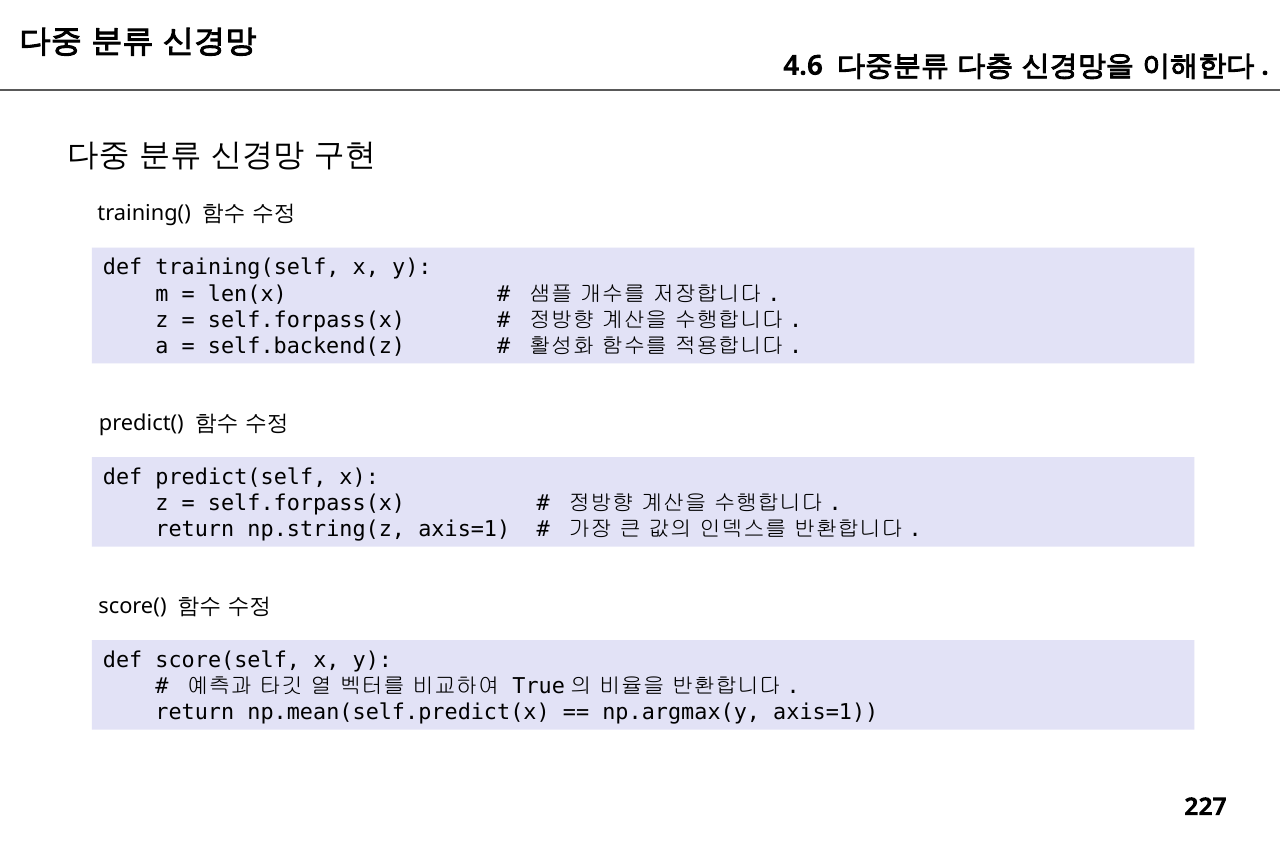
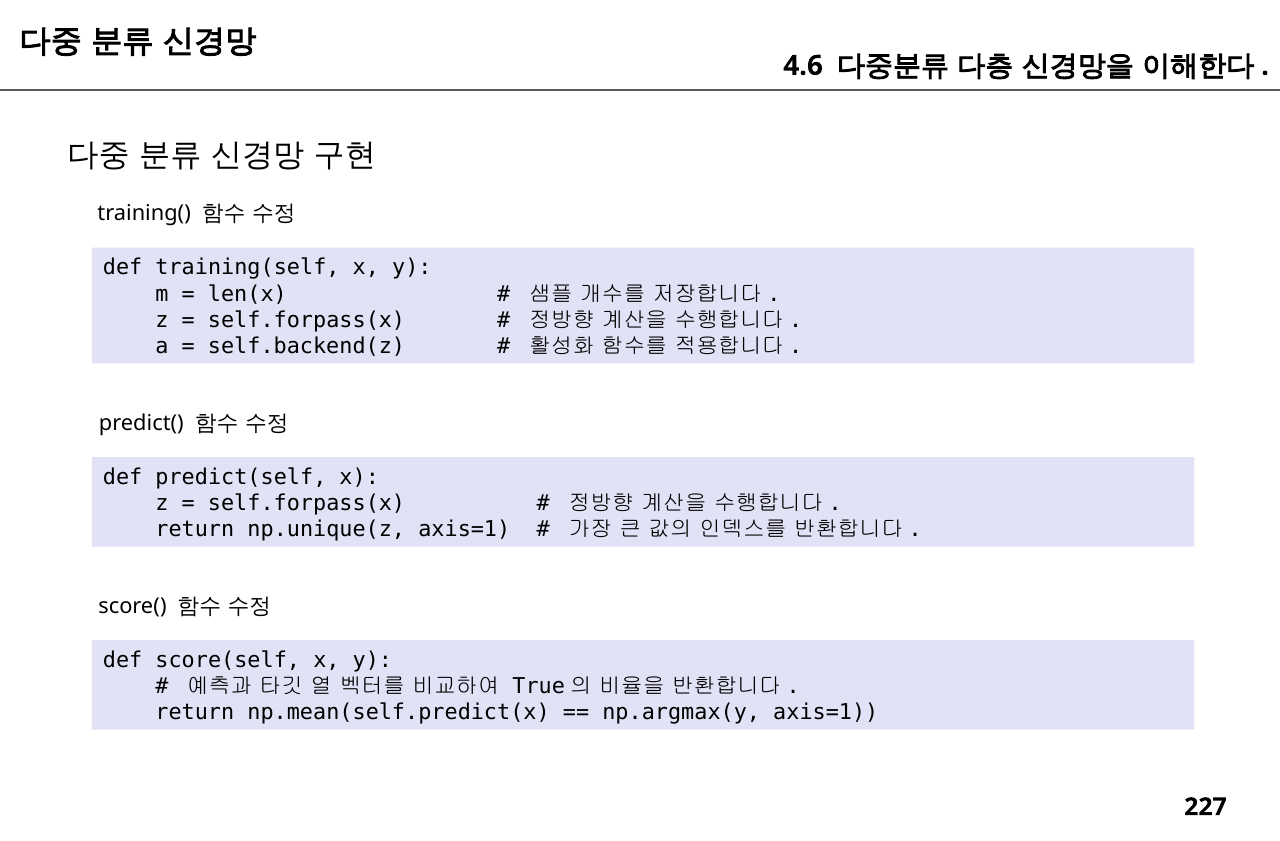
np.string(z: np.string(z -> np.unique(z (326, 529)
